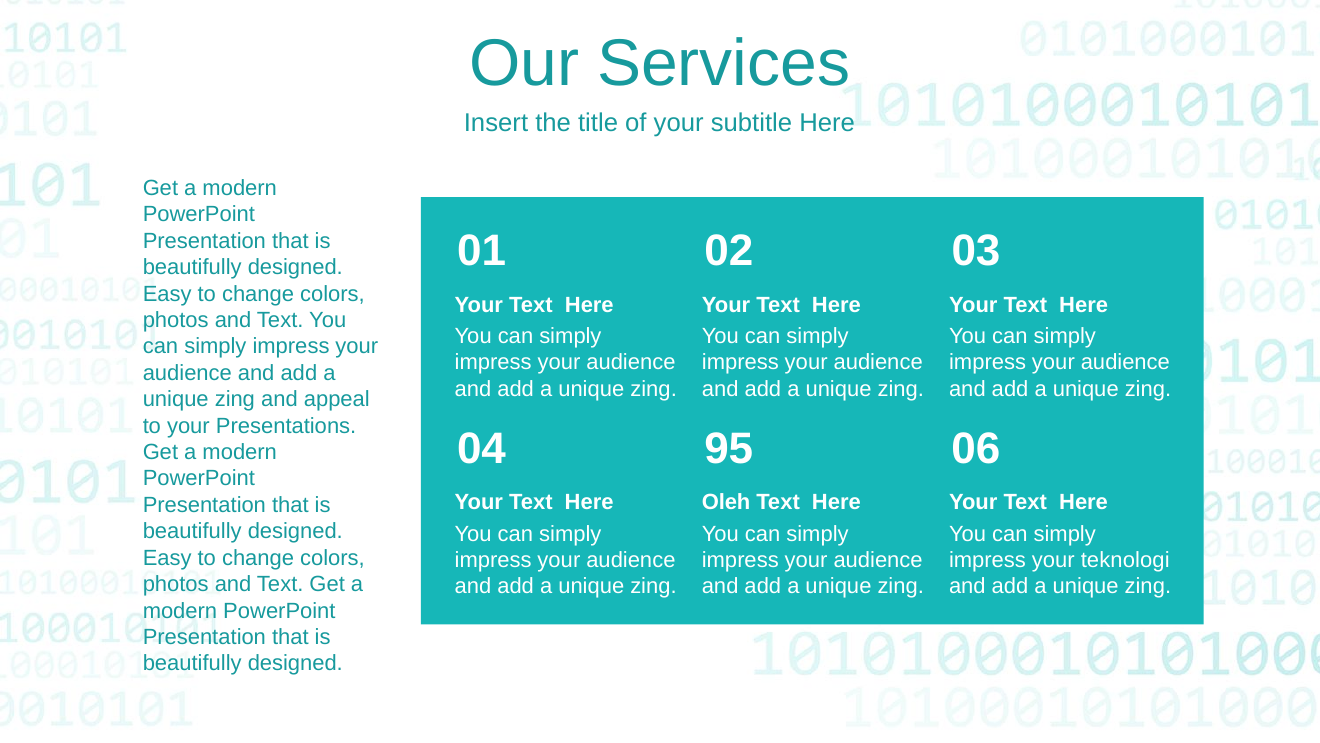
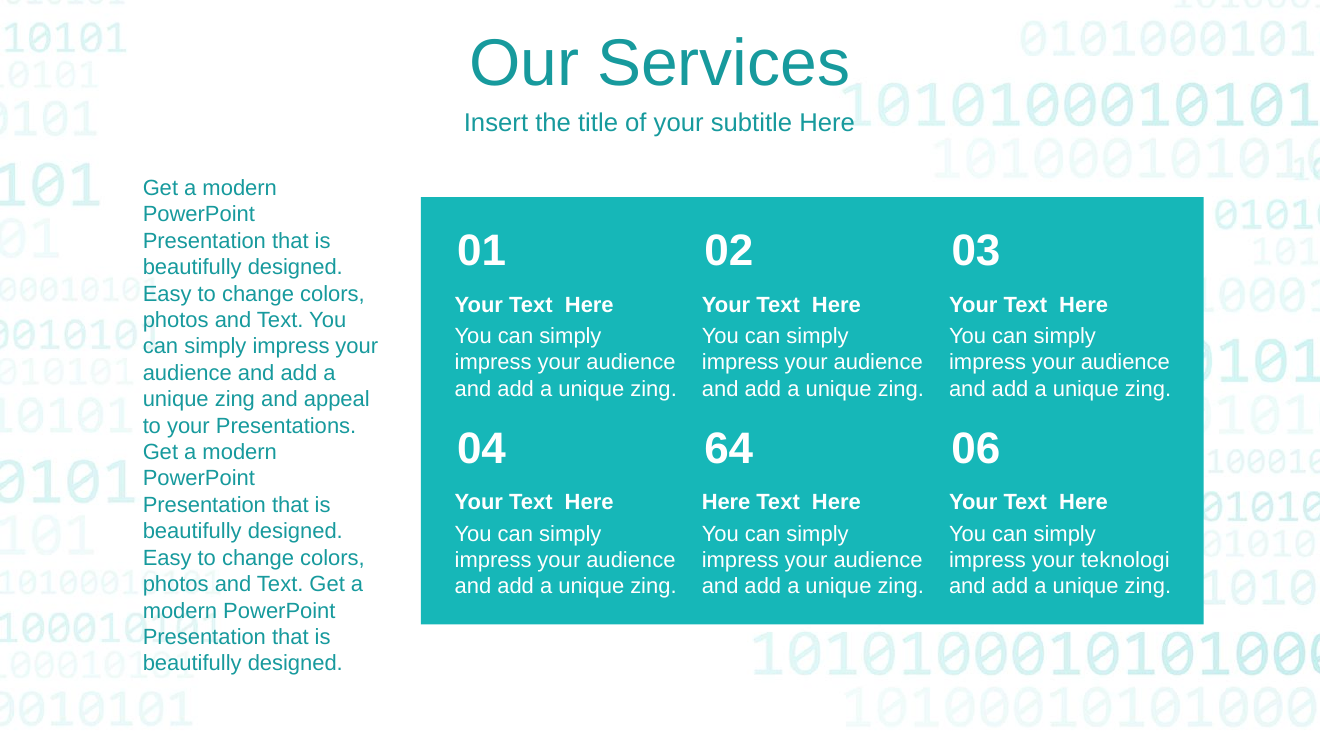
95: 95 -> 64 (729, 449)
Oleh: Oleh -> Here (726, 502)
